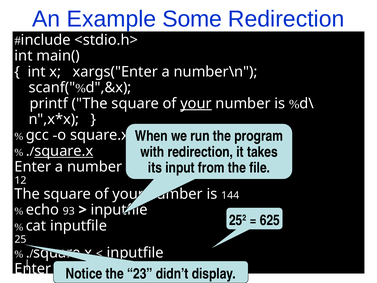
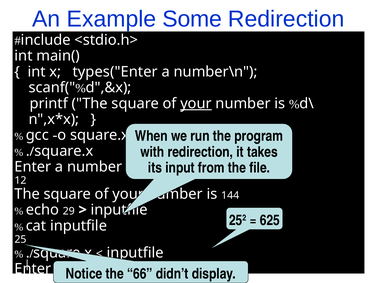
xargs("Enter: xargs("Enter -> types("Enter (115, 72)
square.x underline: present -> none (64, 151)
93: 93 -> 29 (69, 211)
23: 23 -> 66 (140, 273)
